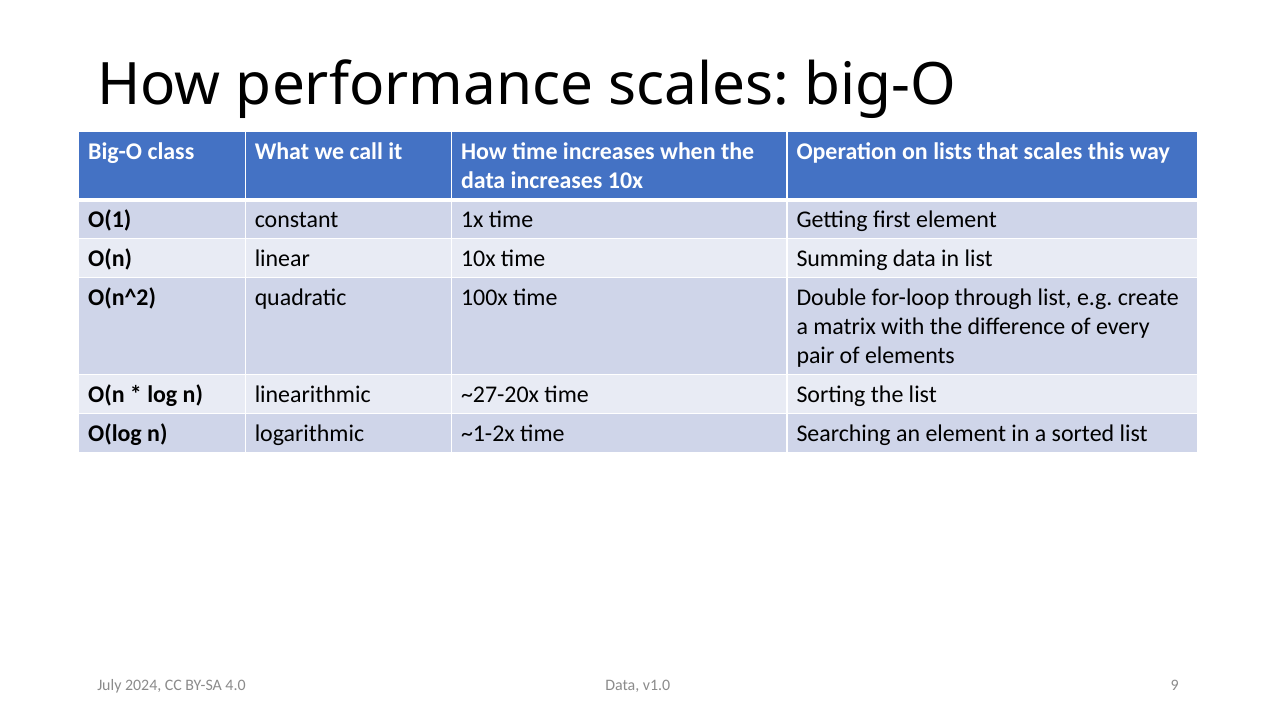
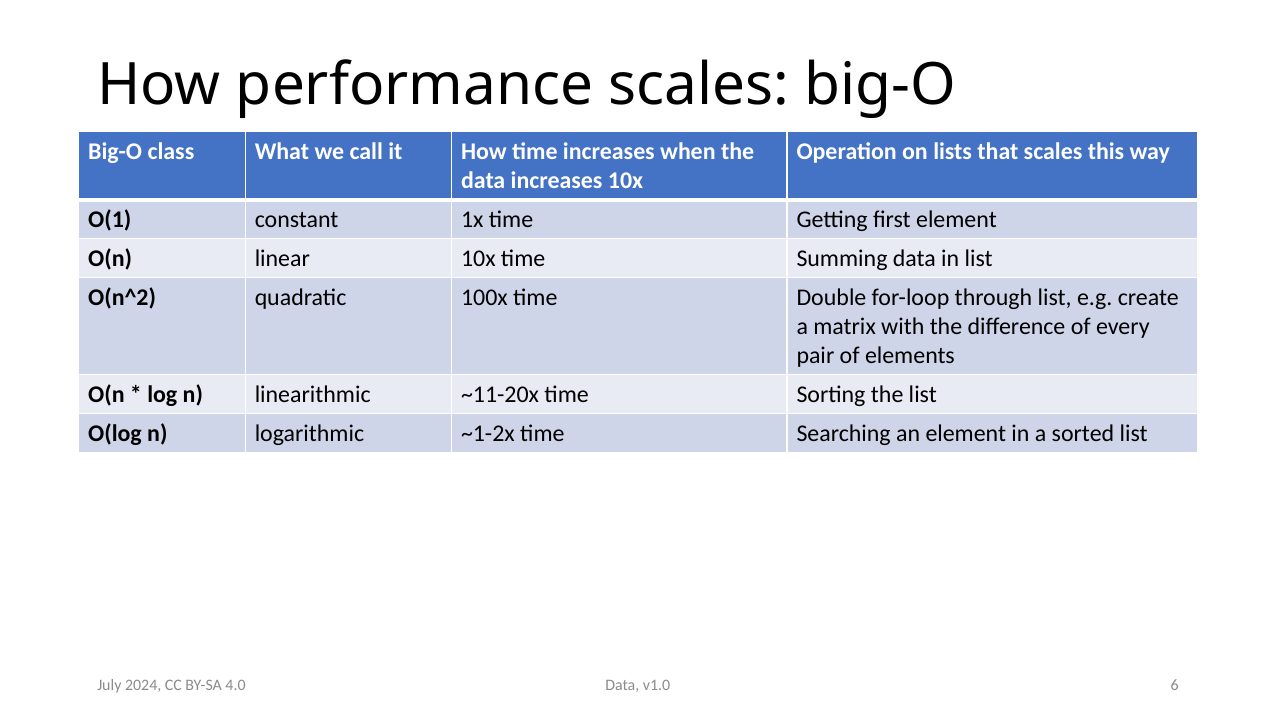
~27-20x: ~27-20x -> ~11-20x (500, 394)
9: 9 -> 6 (1175, 685)
